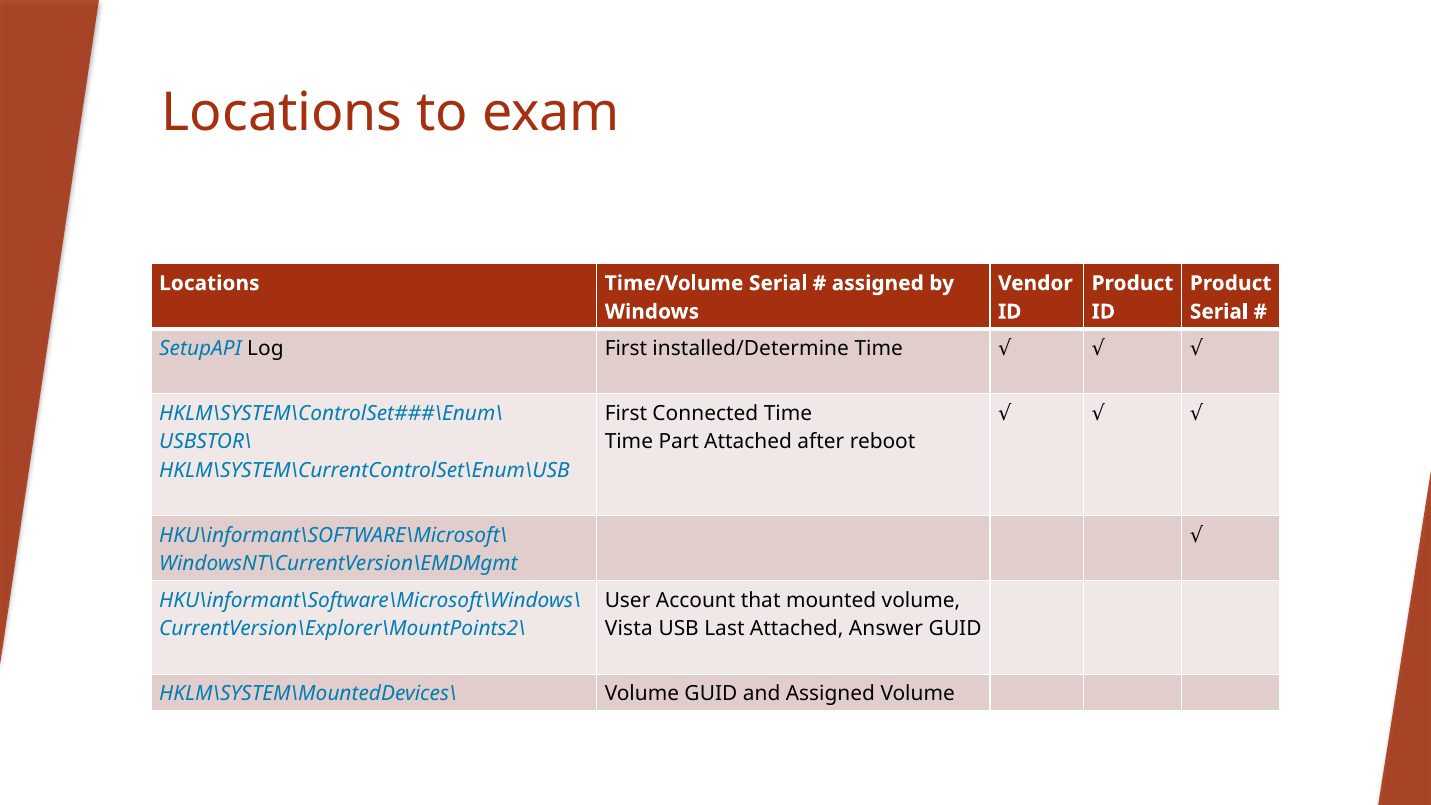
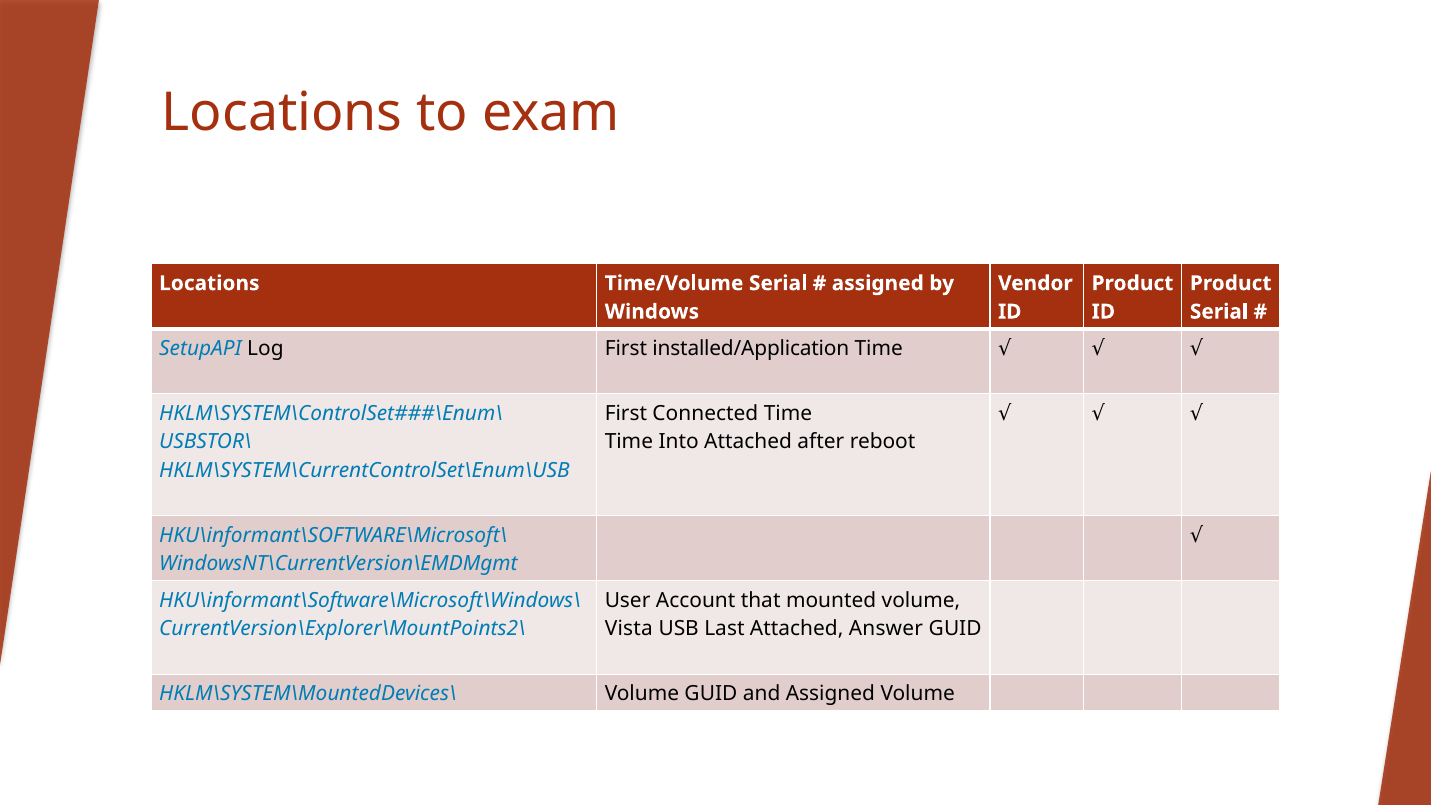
installed/Determine: installed/Determine -> installed/Application (751, 348)
Part: Part -> Into (679, 442)
